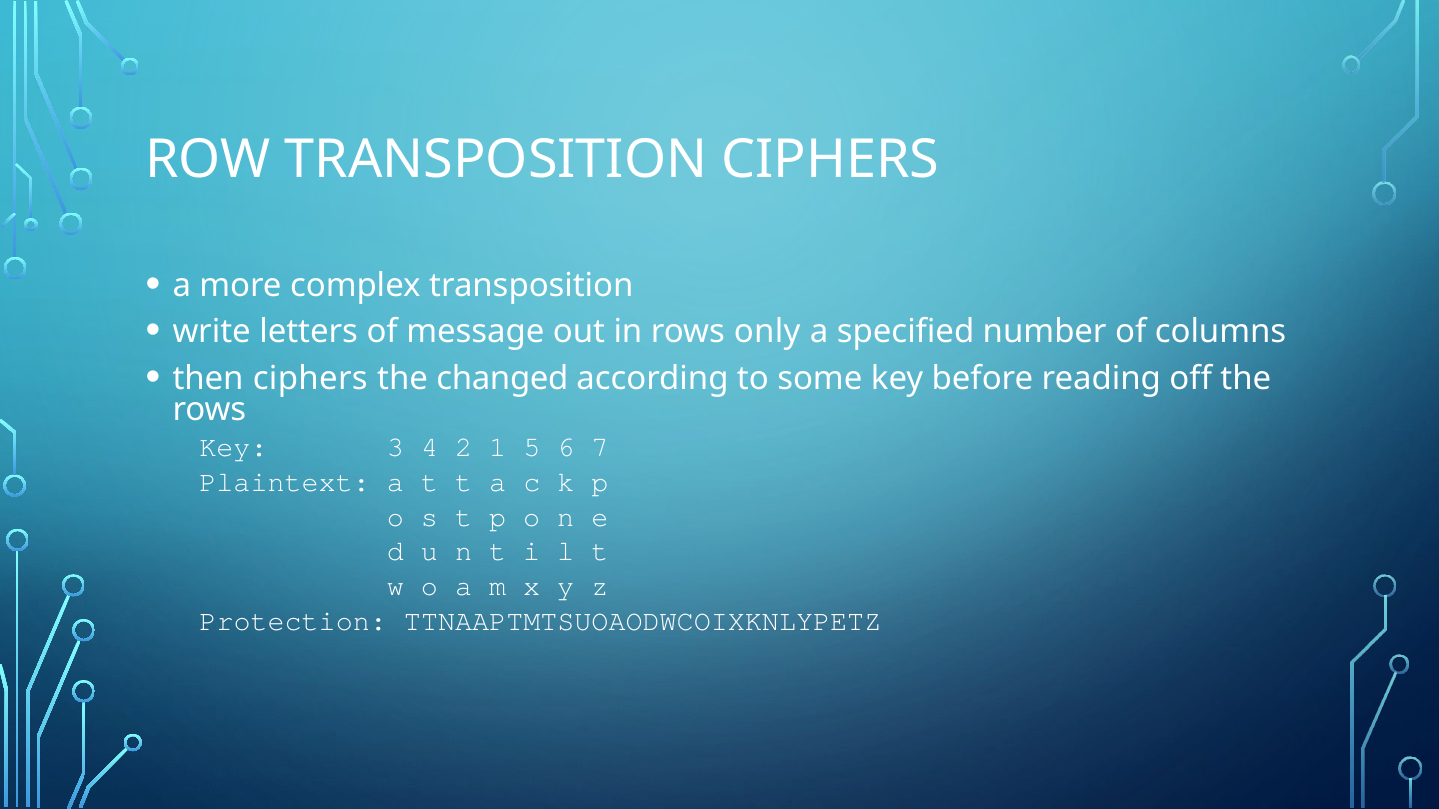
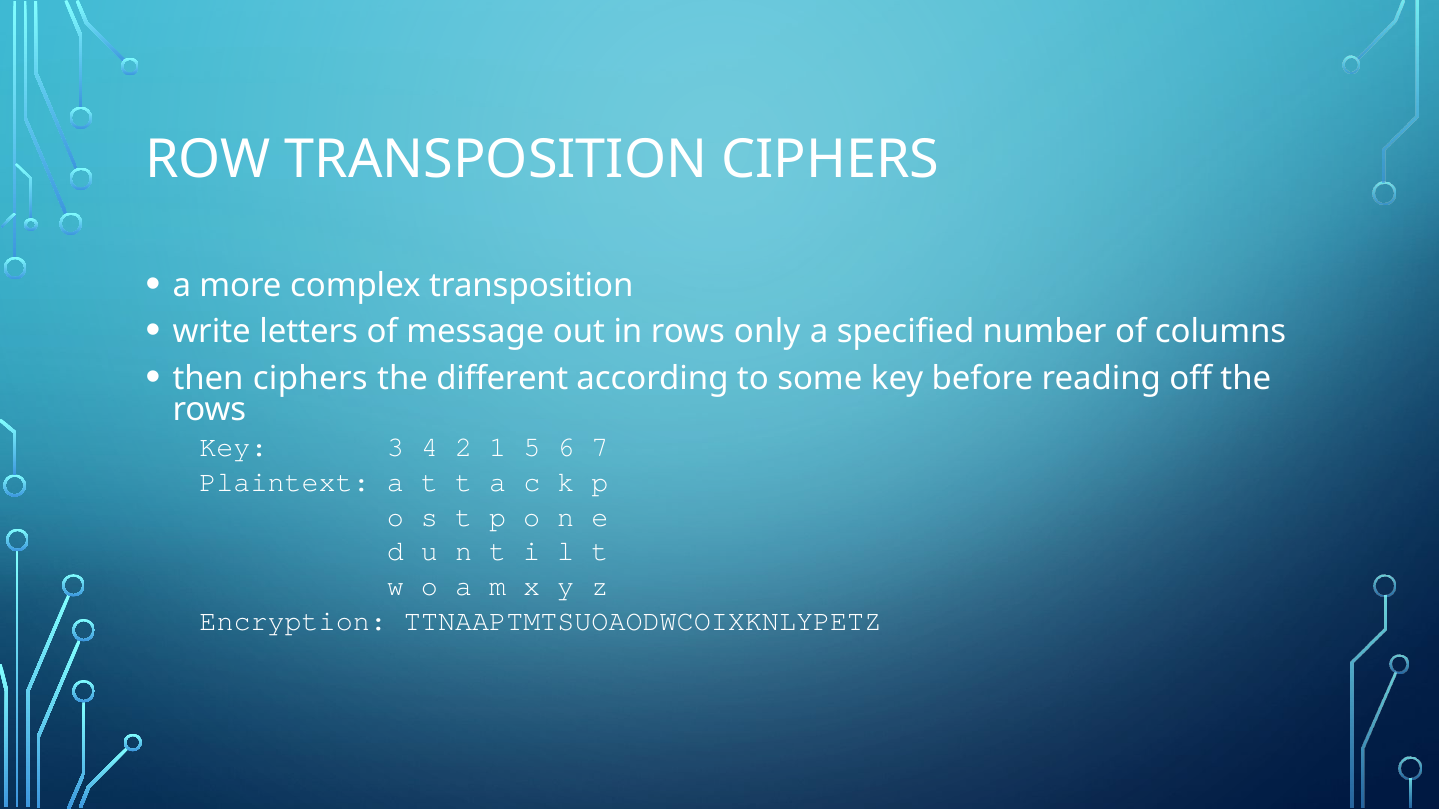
changed: changed -> different (502, 379)
Protection: Protection -> Encryption (293, 621)
